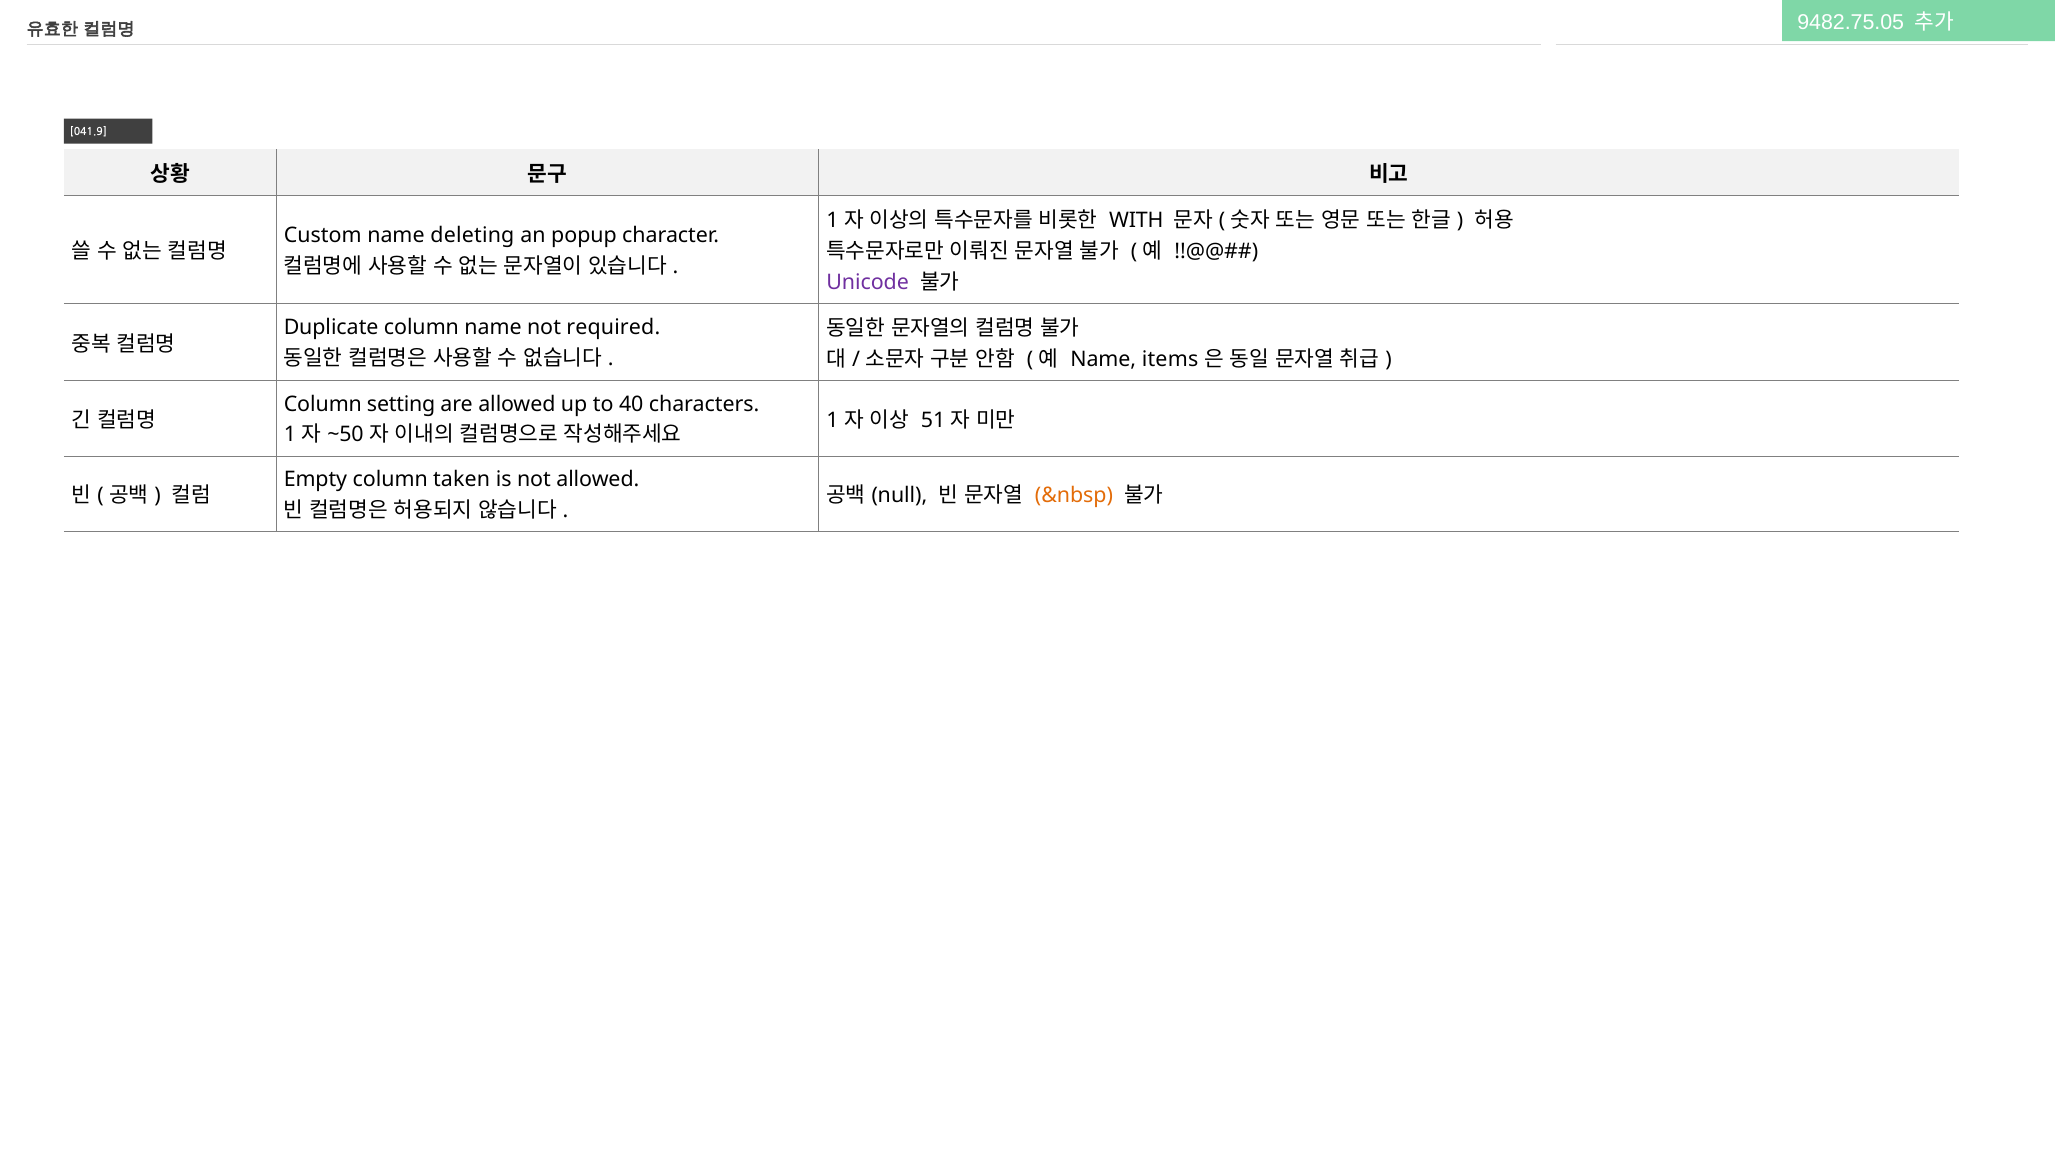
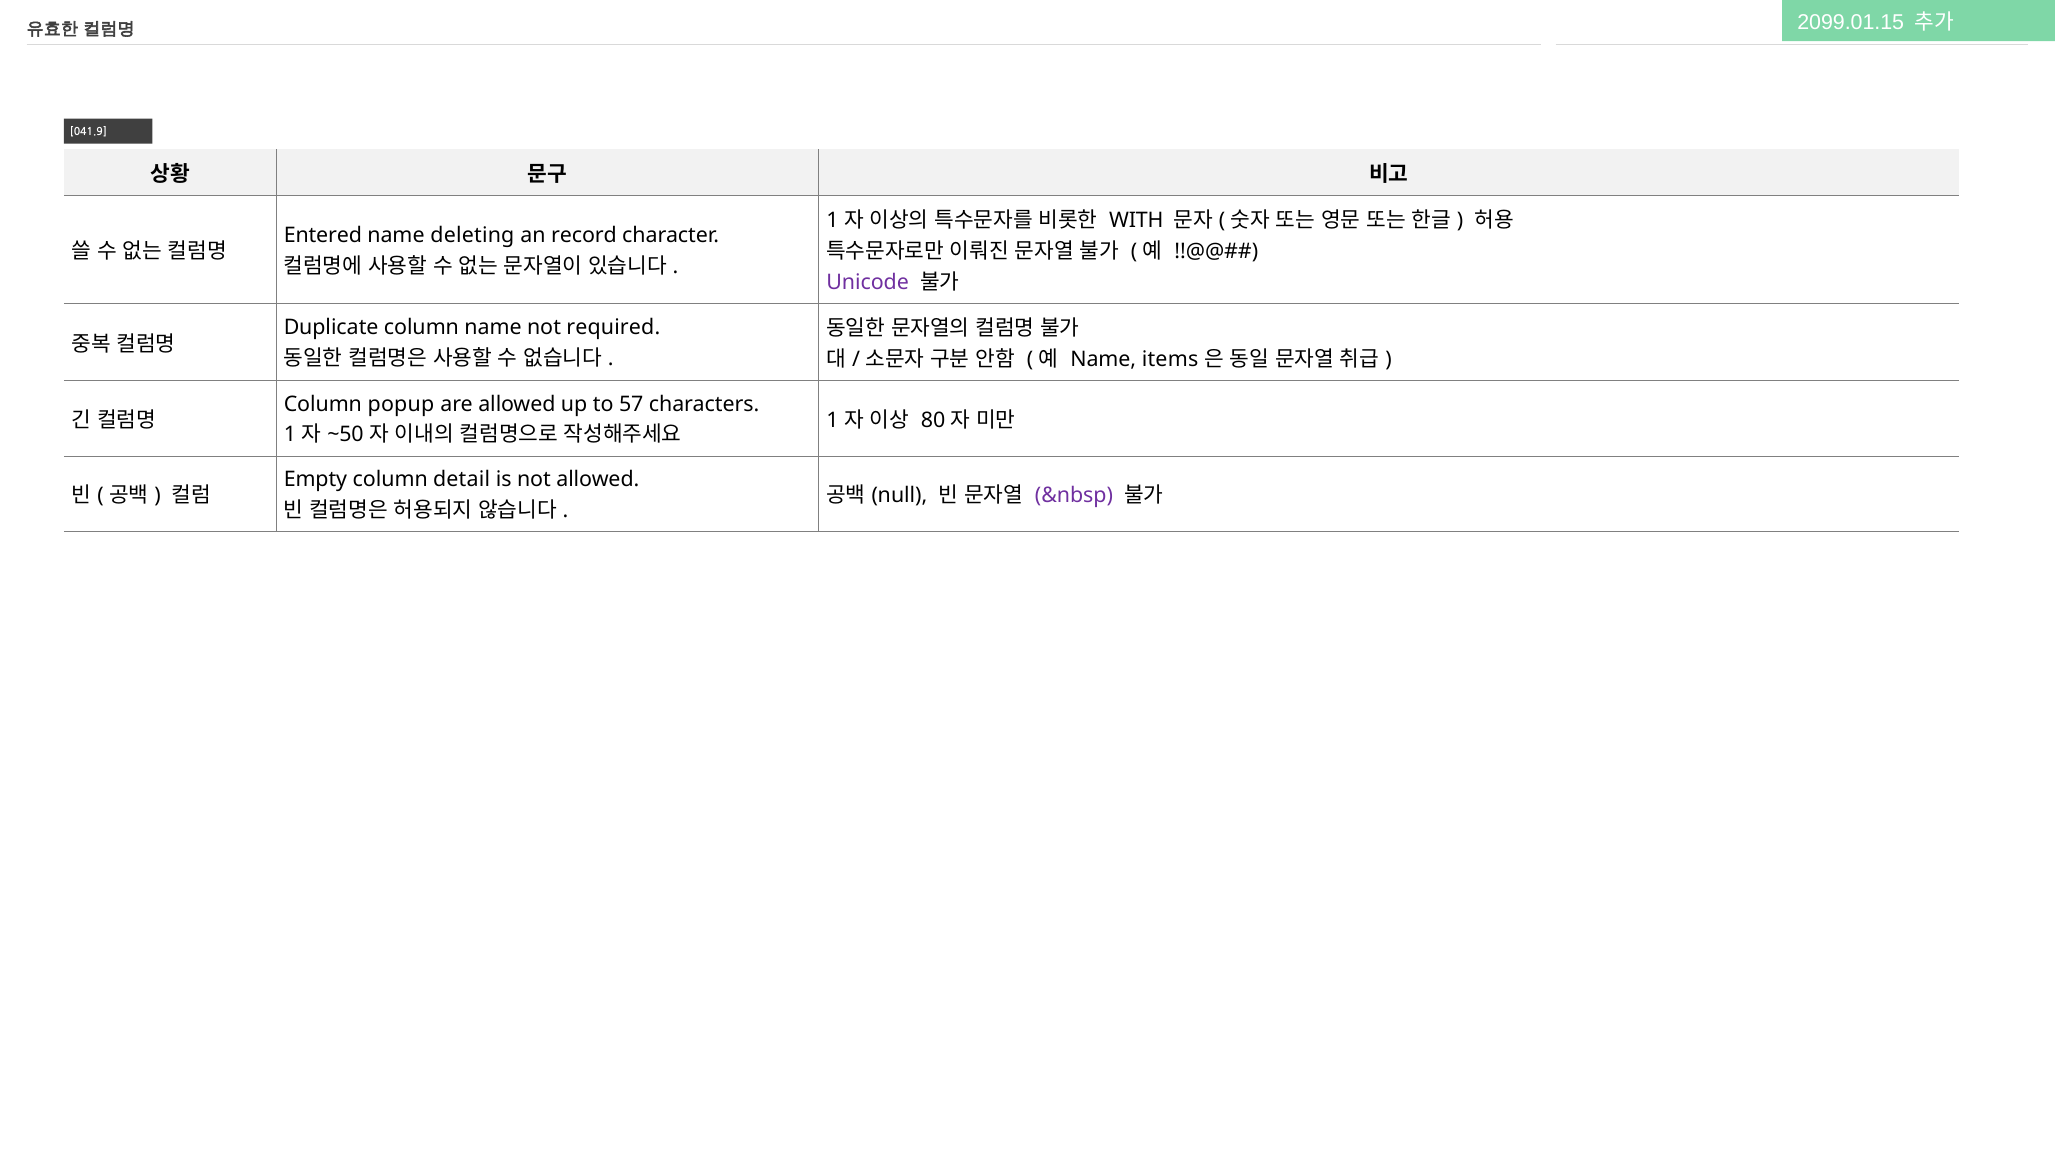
9482.75.05: 9482.75.05 -> 2099.01.15 (1851, 22)
Custom: Custom -> Entered (323, 235)
popup: popup -> record (584, 235)
setting: setting -> popup (401, 404)
40: 40 -> 57 (631, 404)
51: 51 -> 80 (933, 420)
taken: taken -> detail (462, 479)
&nbsp colour: orange -> purple (1074, 496)
